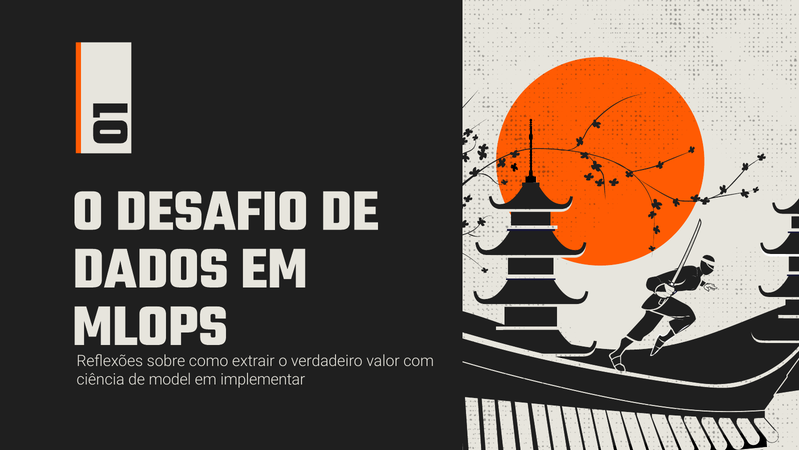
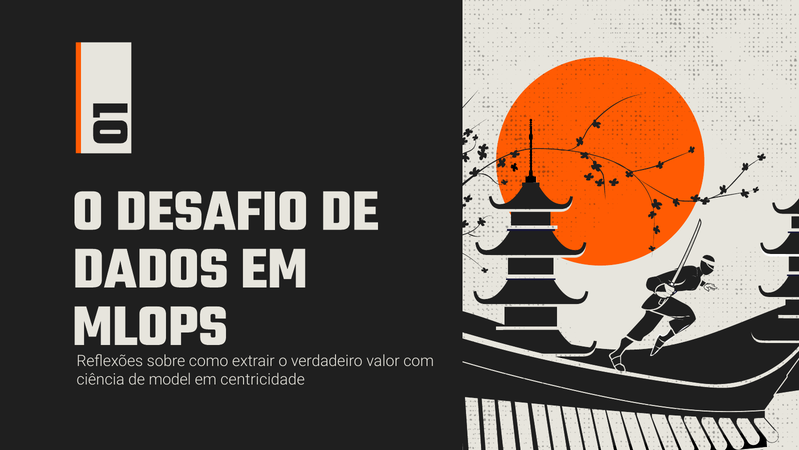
implementar: implementar -> centricidade (263, 379)
